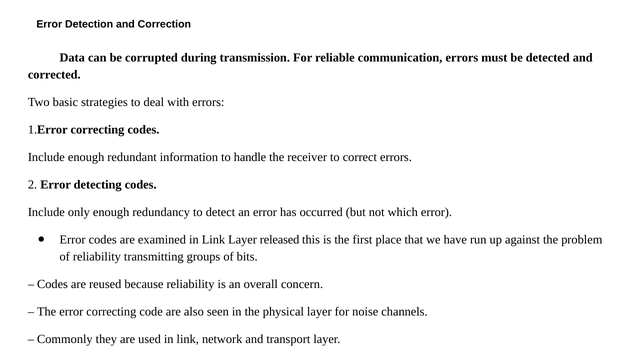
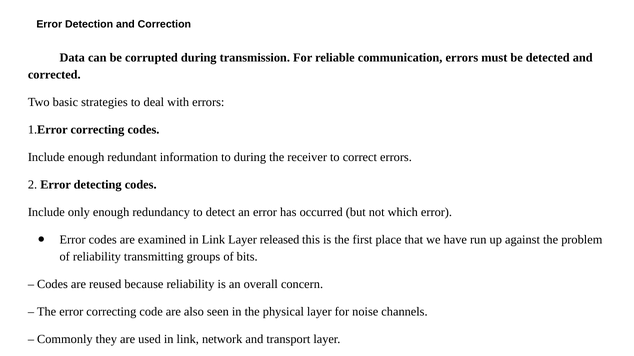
to handle: handle -> during (250, 157)
